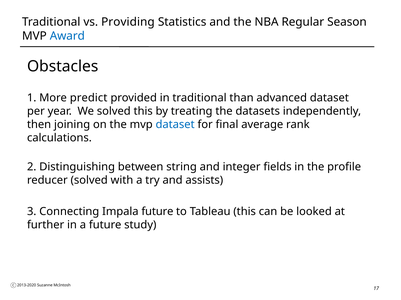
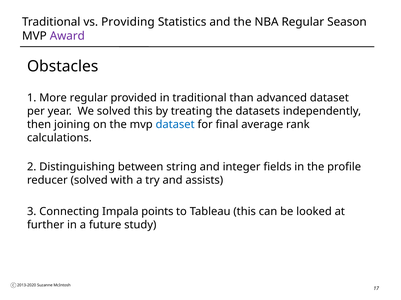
Award colour: blue -> purple (67, 36)
More predict: predict -> regular (89, 98)
Impala future: future -> points (157, 212)
